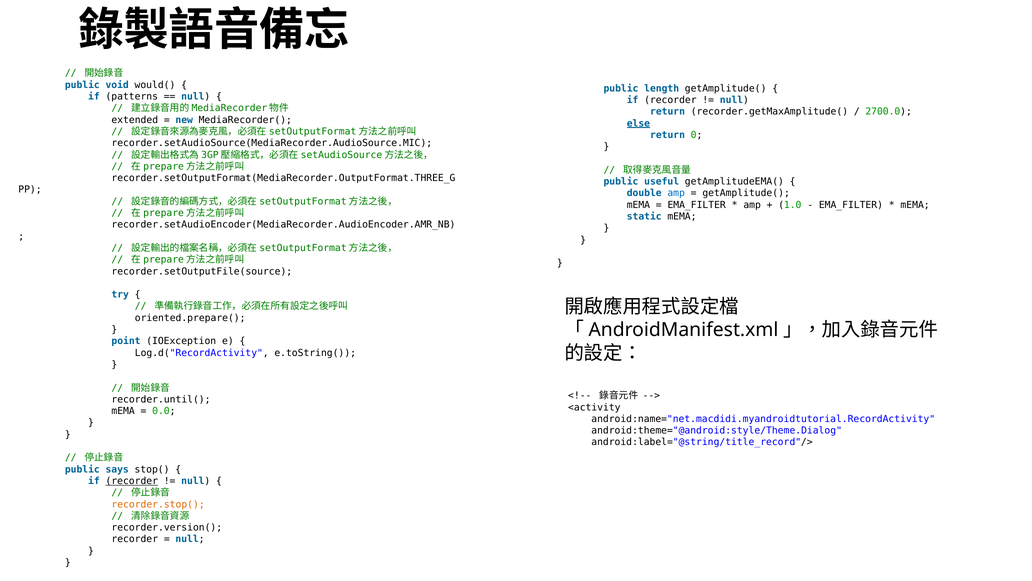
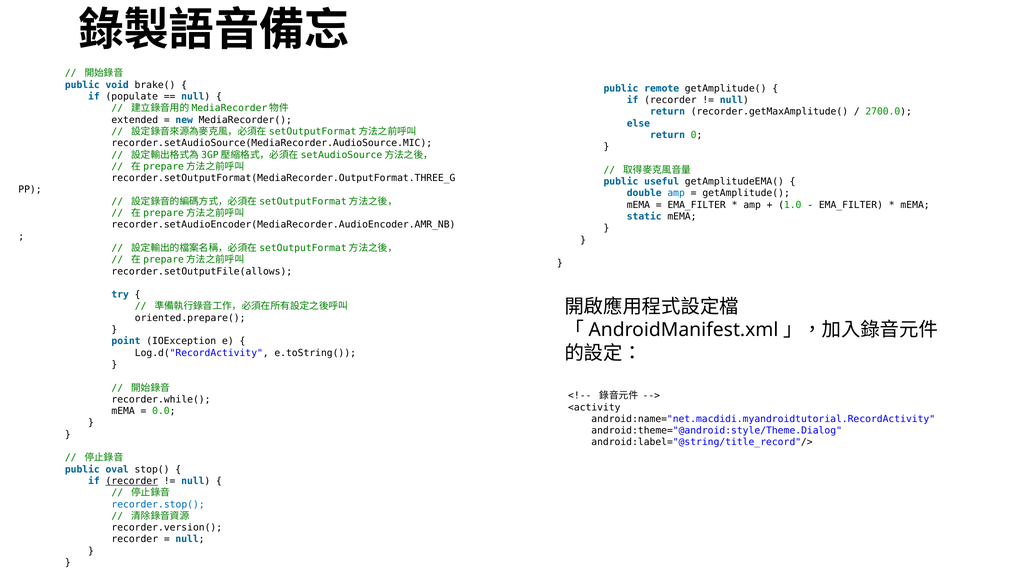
would(: would( -> brake( (155, 85)
length: length -> remote (662, 88)
patterns: patterns -> populate (132, 96)
else underline: present -> none (638, 123)
recorder.setOutputFile(source: recorder.setOutputFile(source -> recorder.setOutputFile(allows (202, 271)
recorder.until(: recorder.until( -> recorder.while( (161, 399)
says: says -> oval (117, 469)
recorder.stop( colour: orange -> blue (158, 504)
